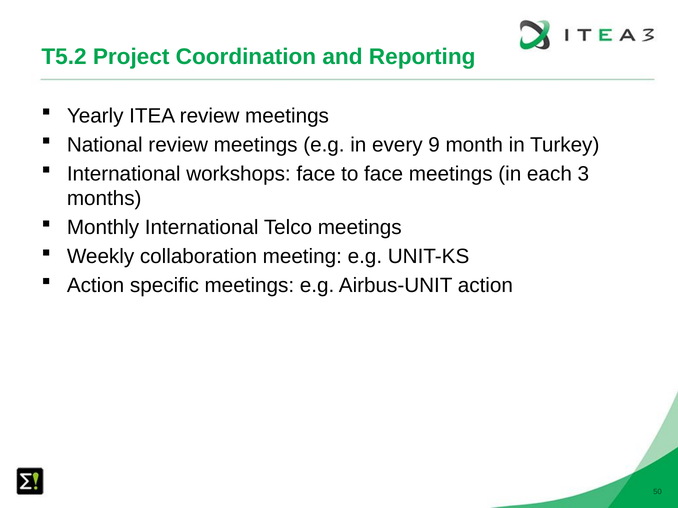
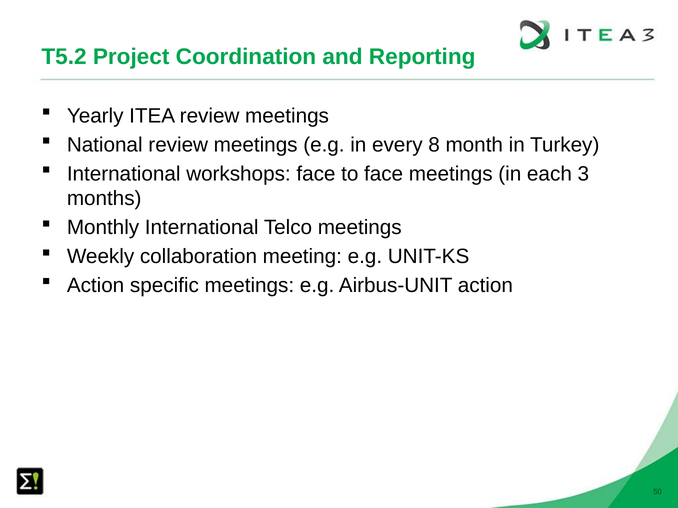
9: 9 -> 8 (434, 145)
